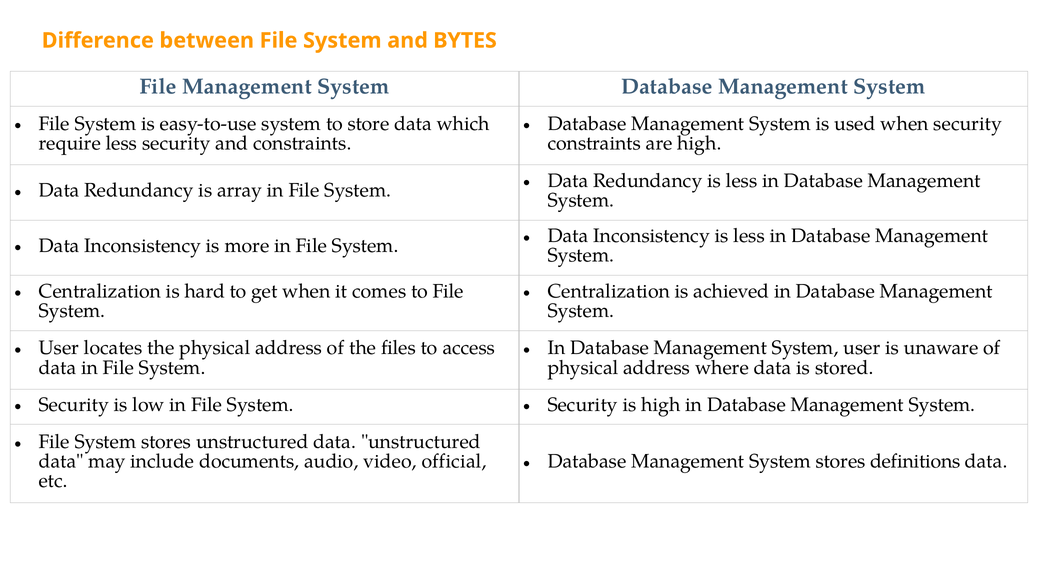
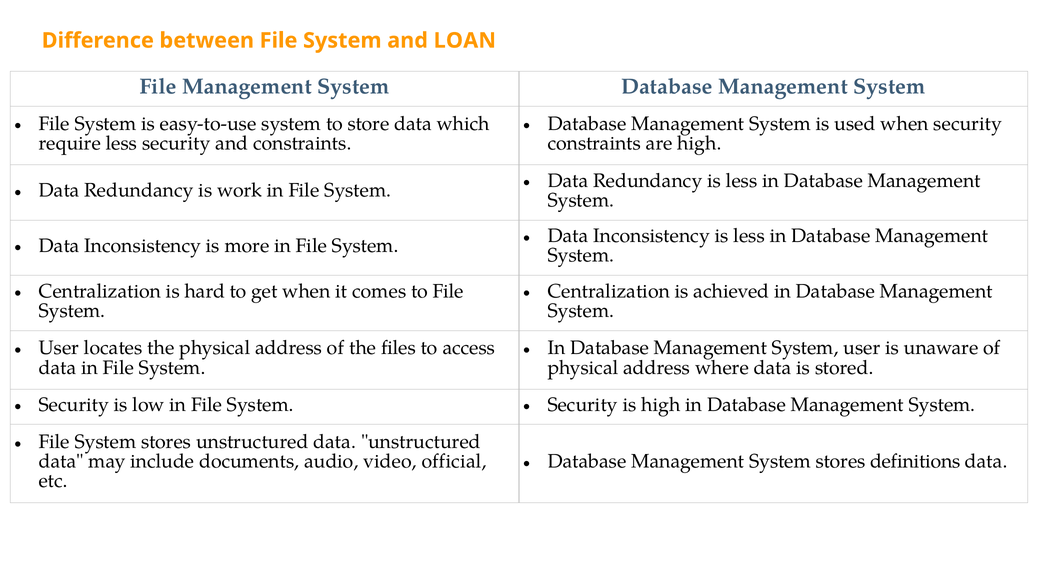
BYTES: BYTES -> LOAN (465, 41)
array: array -> work (240, 190)
